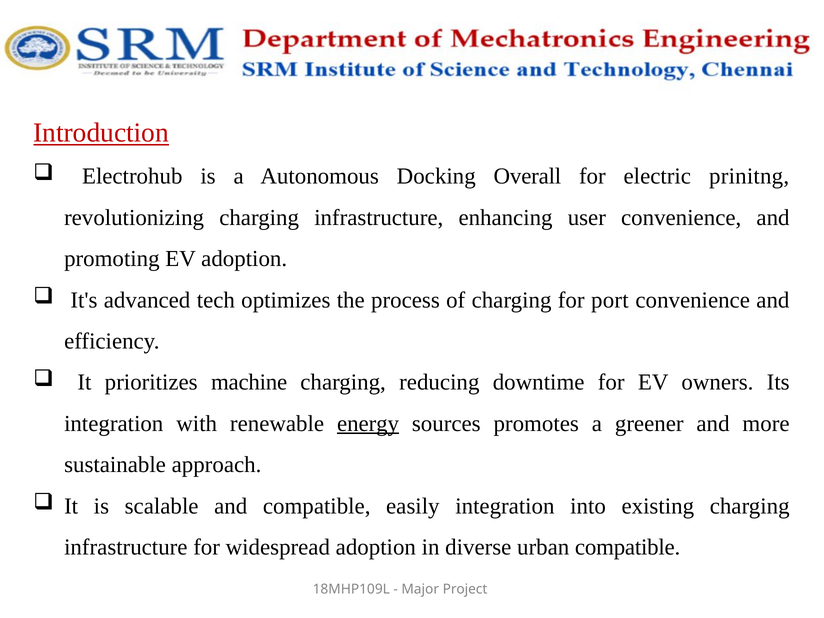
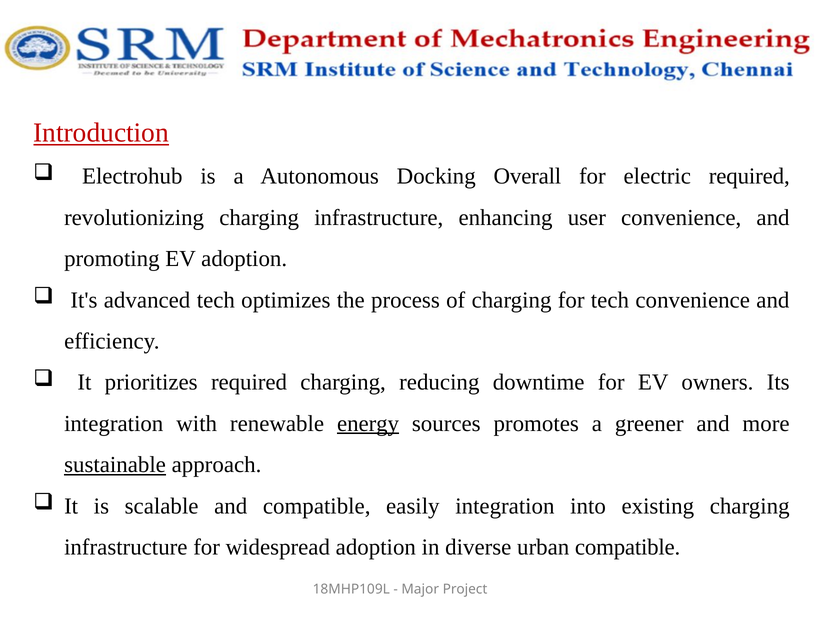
electric prinitng: prinitng -> required (749, 176)
for port: port -> tech (610, 300)
prioritizes machine: machine -> required (249, 382)
sustainable underline: none -> present (115, 465)
